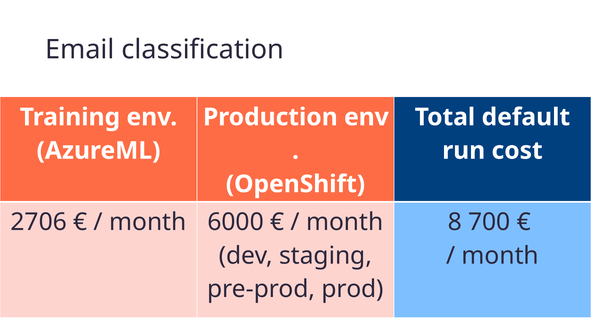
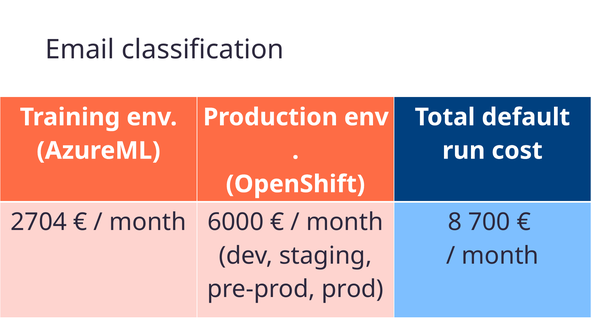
2706: 2706 -> 2704 (39, 222)
